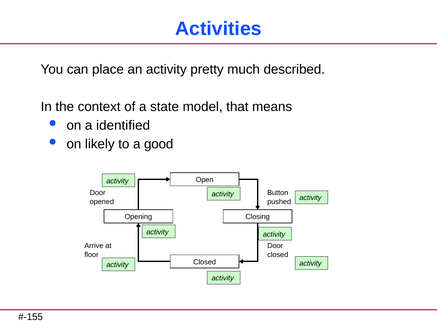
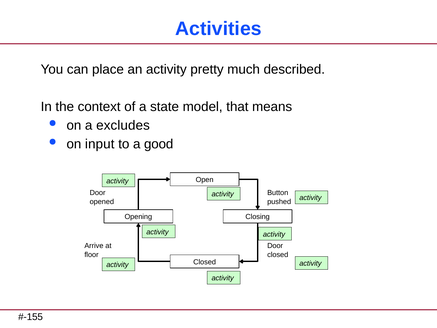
identified: identified -> excludes (123, 125)
likely: likely -> input (100, 144)
